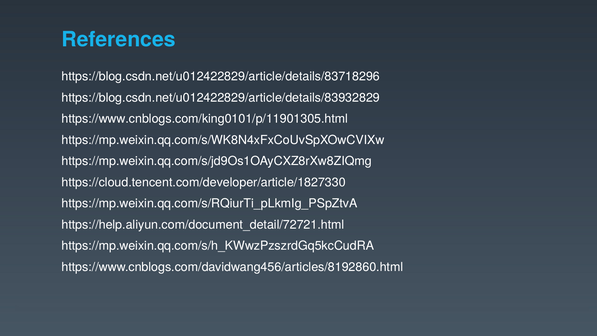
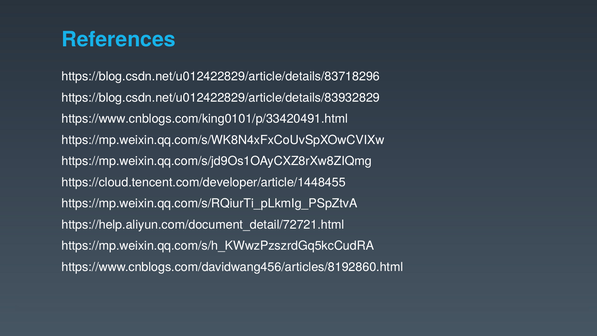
https://www.cnblogs.com/king0101/p/11901305.html: https://www.cnblogs.com/king0101/p/11901305.html -> https://www.cnblogs.com/king0101/p/33420491.html (205, 119)
https://cloud.tencent.com/developer/article/1827330: https://cloud.tencent.com/developer/article/1827330 -> https://cloud.tencent.com/developer/article/1448455 (204, 182)
